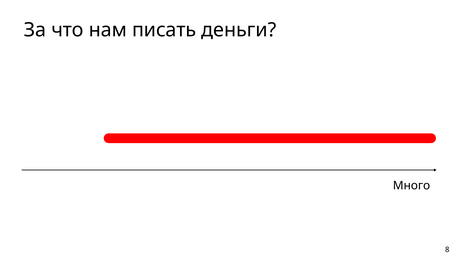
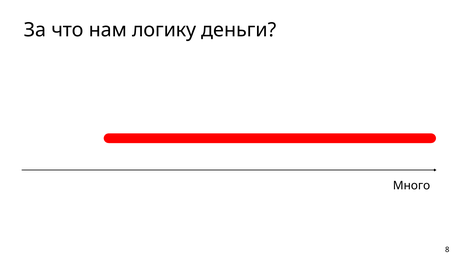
писать: писать -> логику (164, 30)
